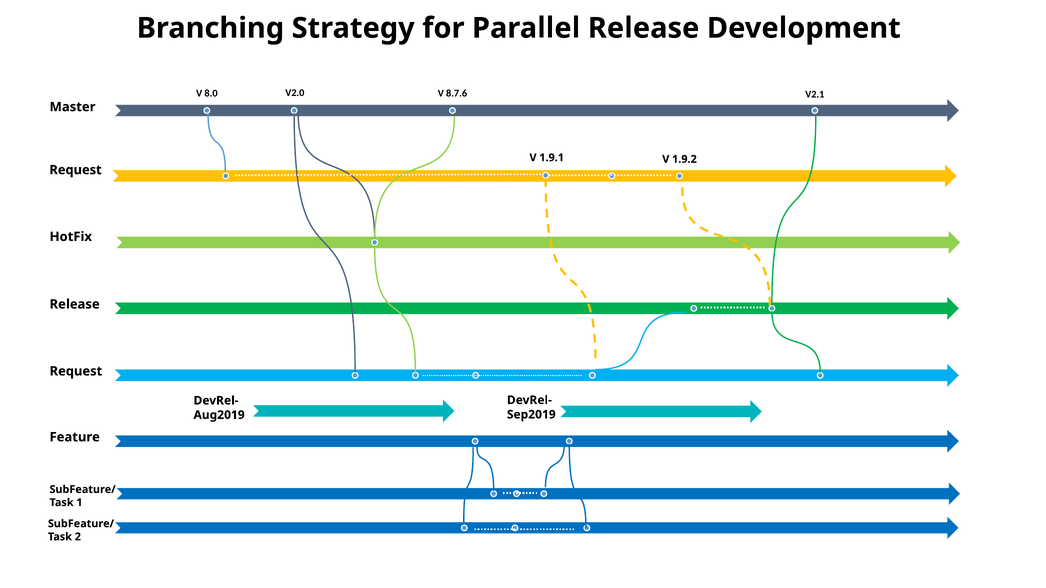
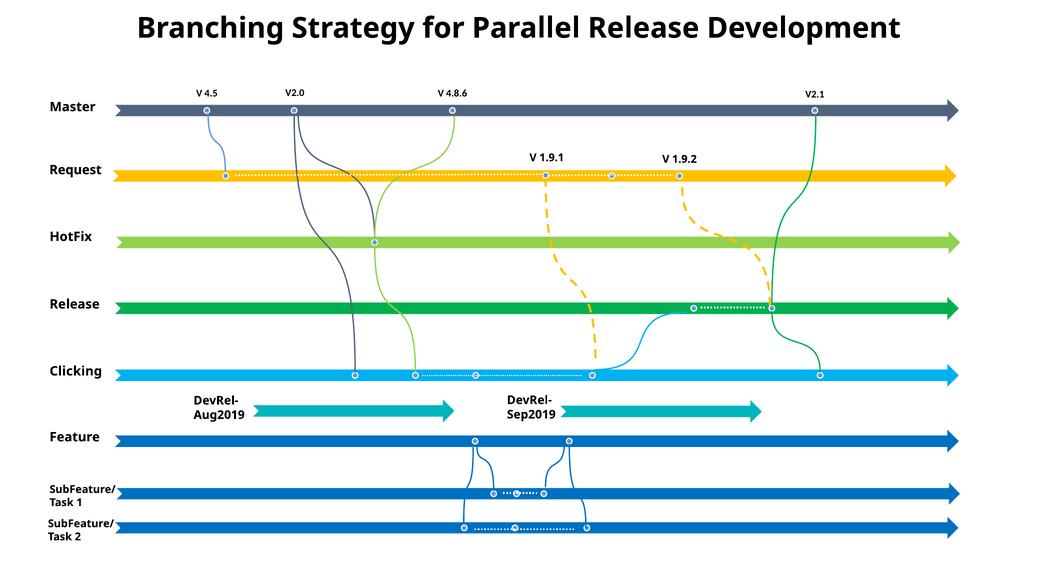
8.0: 8.0 -> 4.5 (211, 94)
8.7.6: 8.7.6 -> 4.8.6 (457, 94)
Request: Request -> Clicking (76, 371)
